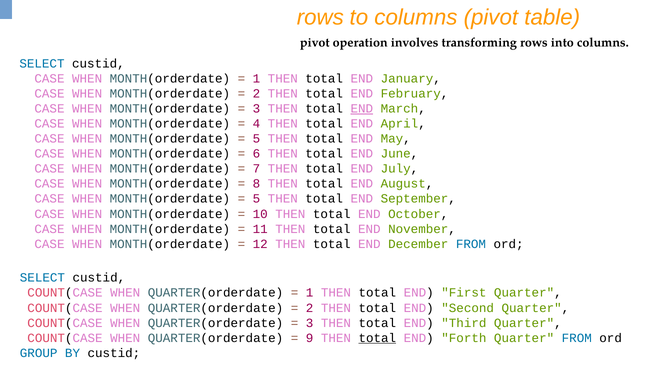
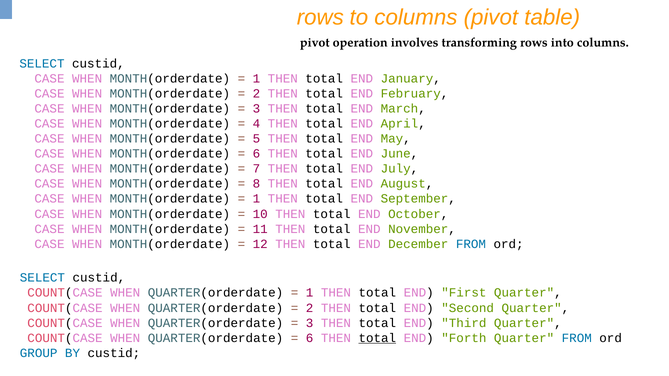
END underline: present -> none (362, 109)
5: 5 -> 1 (256, 199)
9: 9 -> 6 (310, 338)
